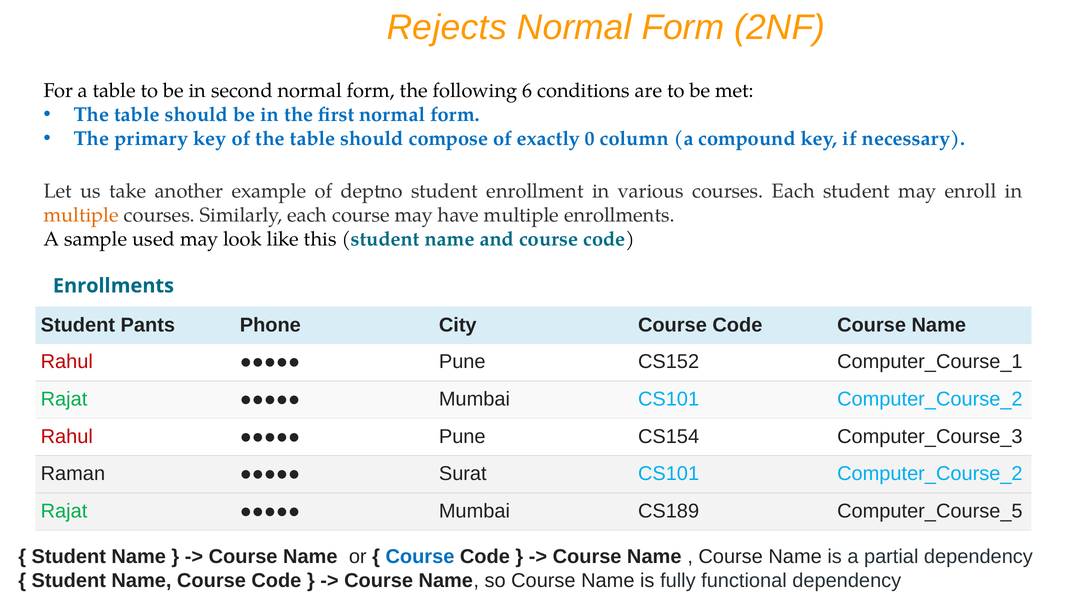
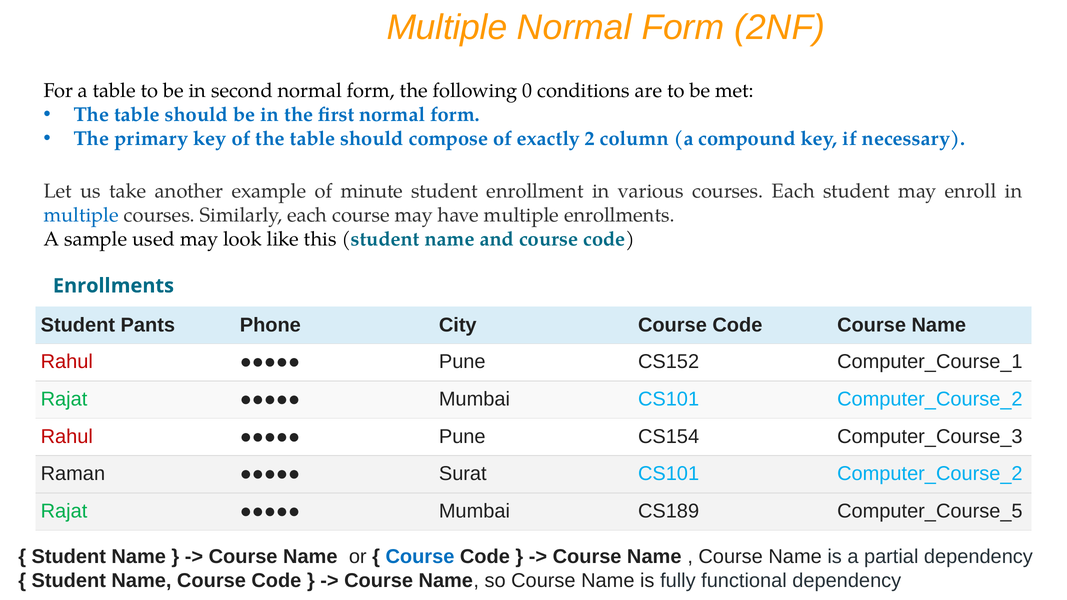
Rejects: Rejects -> Multiple (447, 28)
6: 6 -> 0 (527, 91)
0: 0 -> 2 (590, 139)
deptno: deptno -> minute (372, 191)
multiple colour: orange -> blue (81, 215)
